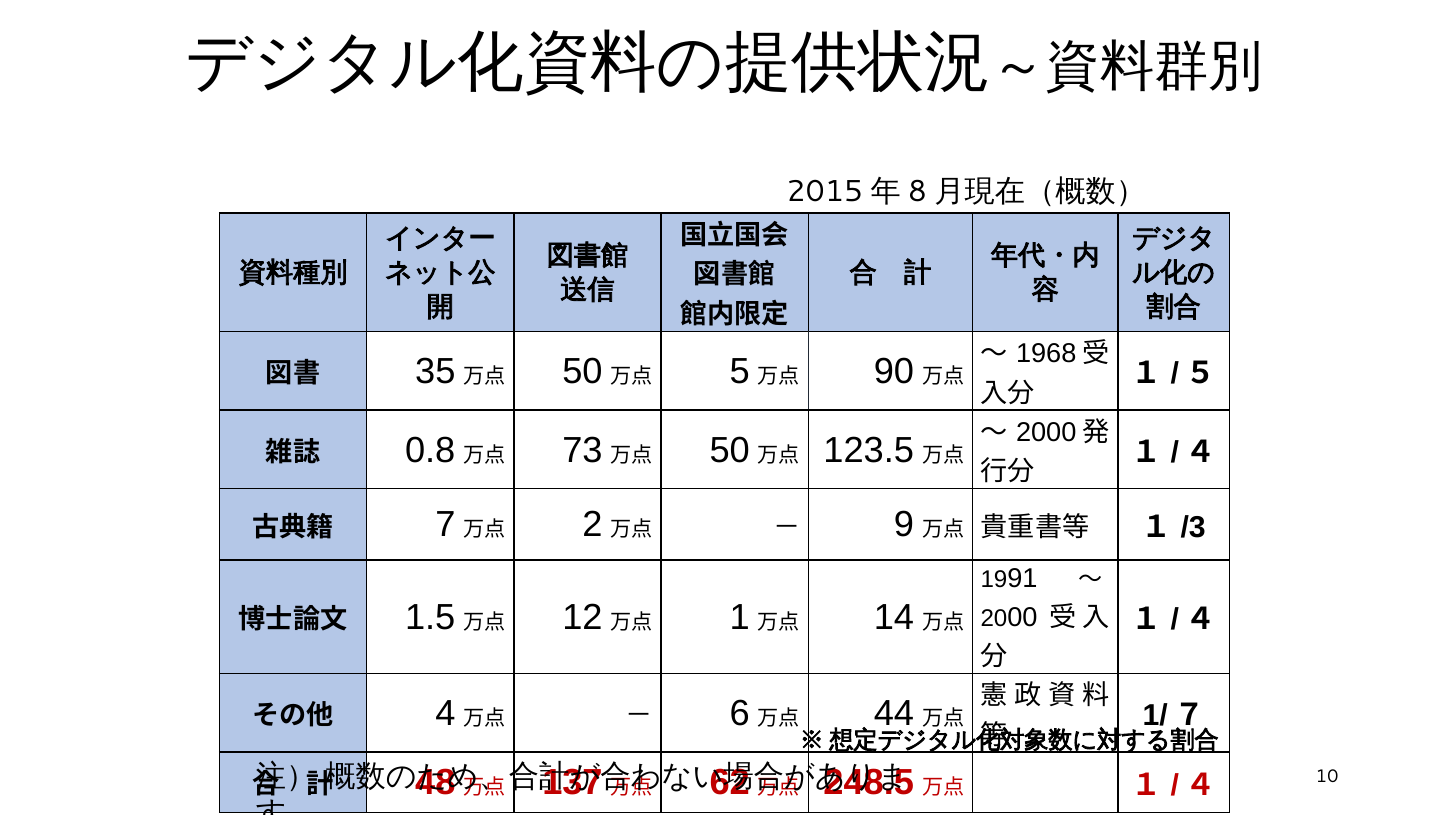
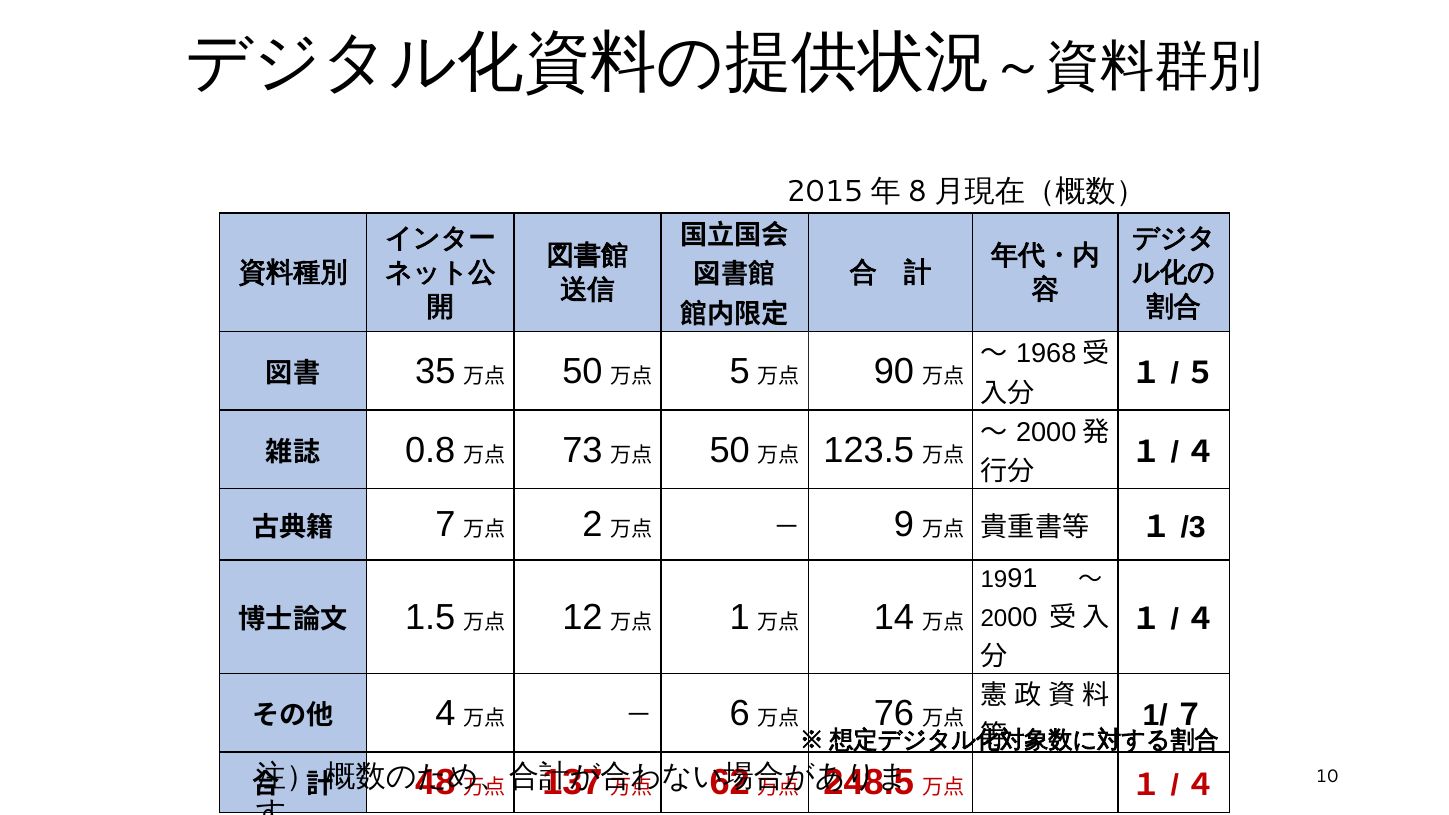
44: 44 -> 76 (894, 713)
